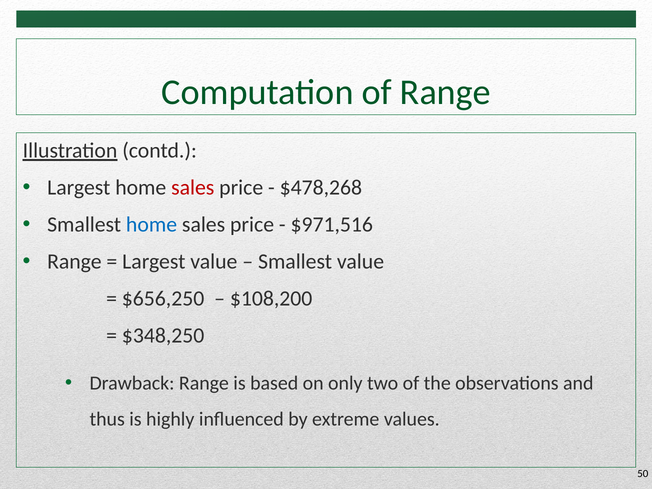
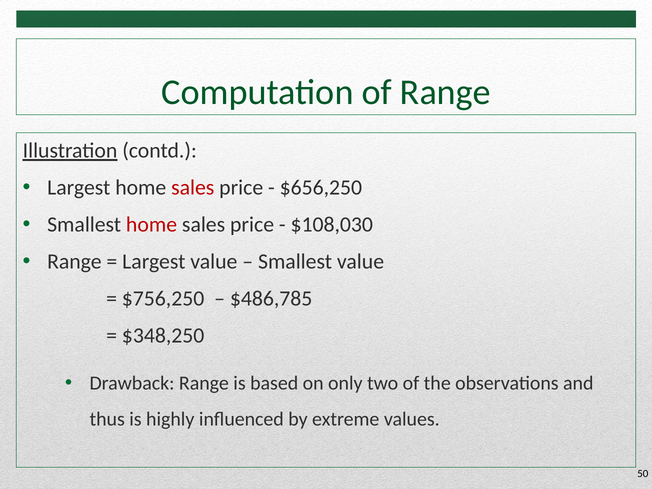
$478,268: $478,268 -> $656,250 (321, 188)
home colour: blue -> red (152, 225)
$971,516: $971,516 -> $108,030 (332, 225)
$656,250: $656,250 -> $756,250 (163, 299)
$108,200: $108,200 -> $486,785 (271, 299)
